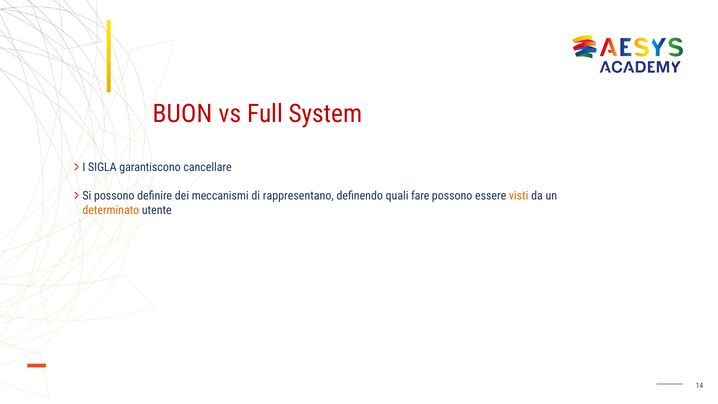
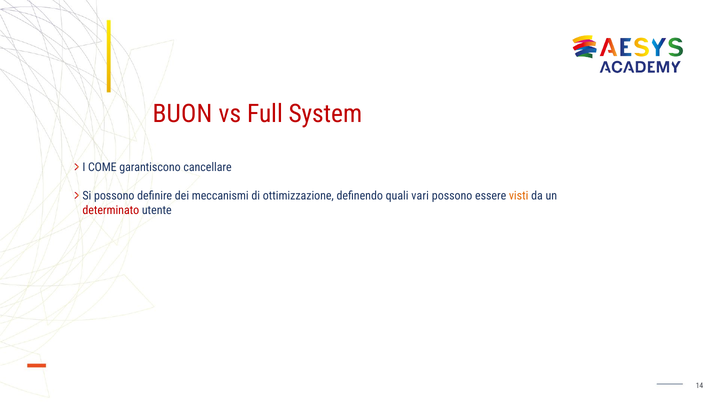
SIGLA: SIGLA -> COME (102, 167)
rappresentano: rappresentano -> ottimizzazione (298, 196)
fare: fare -> vari (420, 196)
determinato colour: orange -> red (111, 210)
